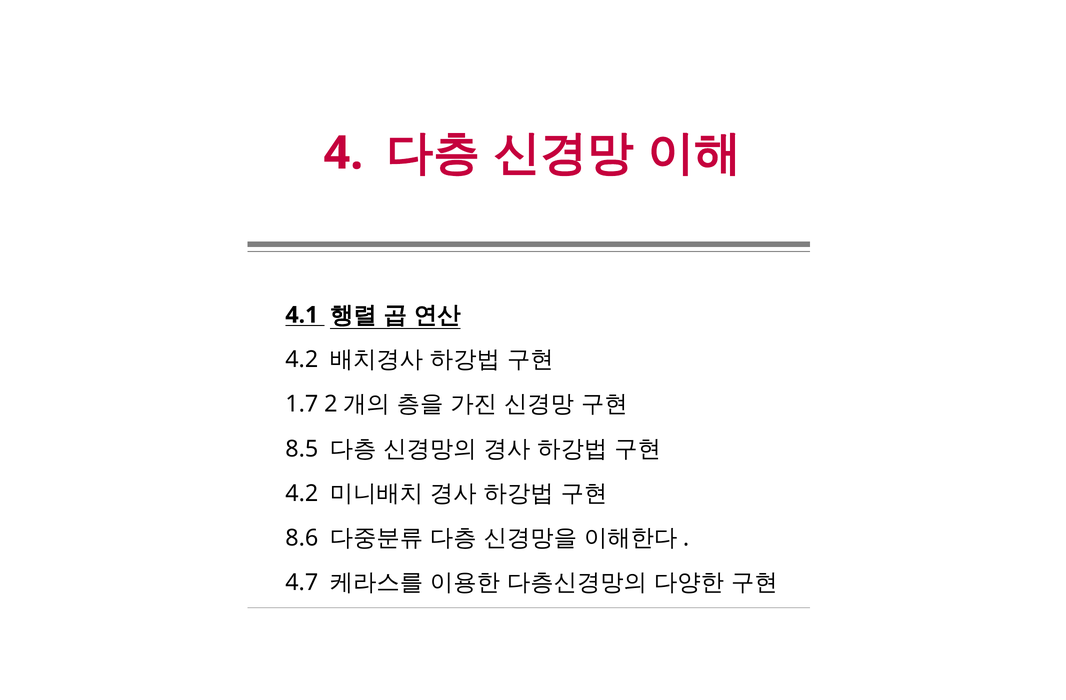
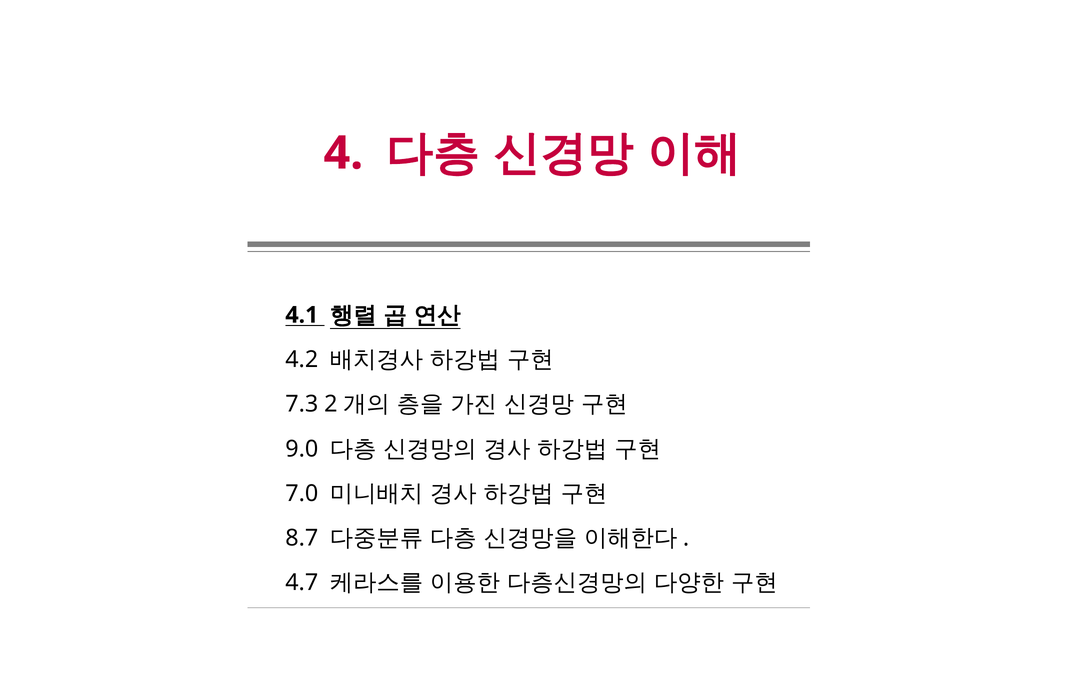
1.7: 1.7 -> 7.3 (302, 404)
8.5: 8.5 -> 9.0 (302, 449)
4.2: 4.2 -> 7.0 (302, 494)
8.6: 8.6 -> 8.7 (302, 538)
